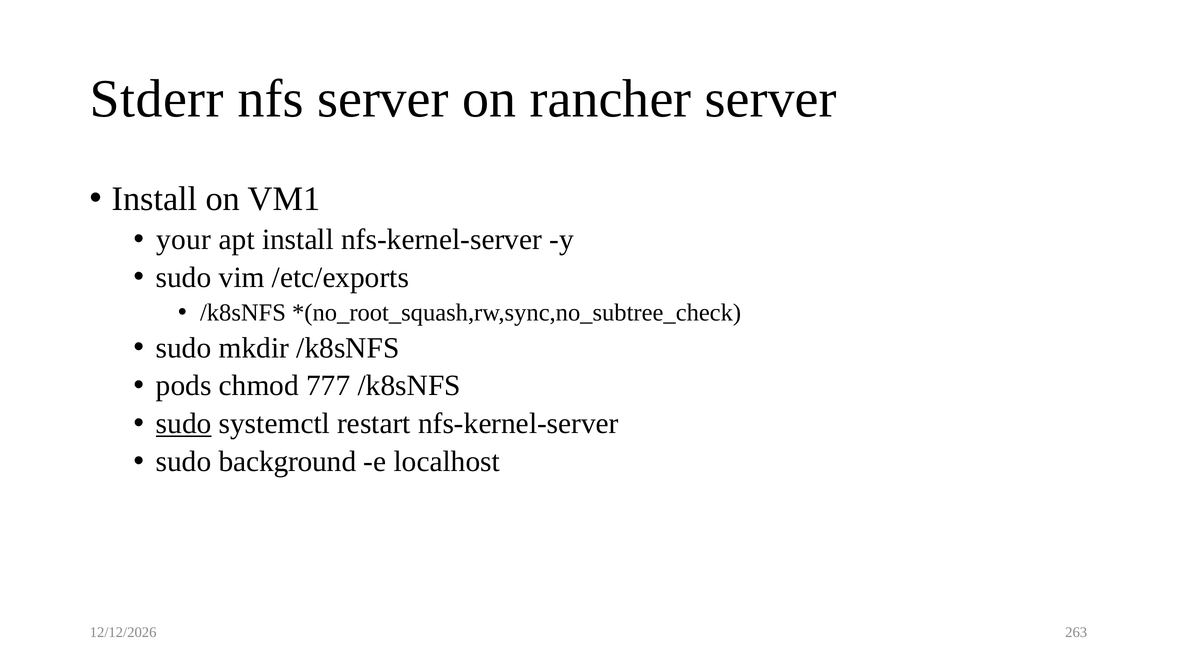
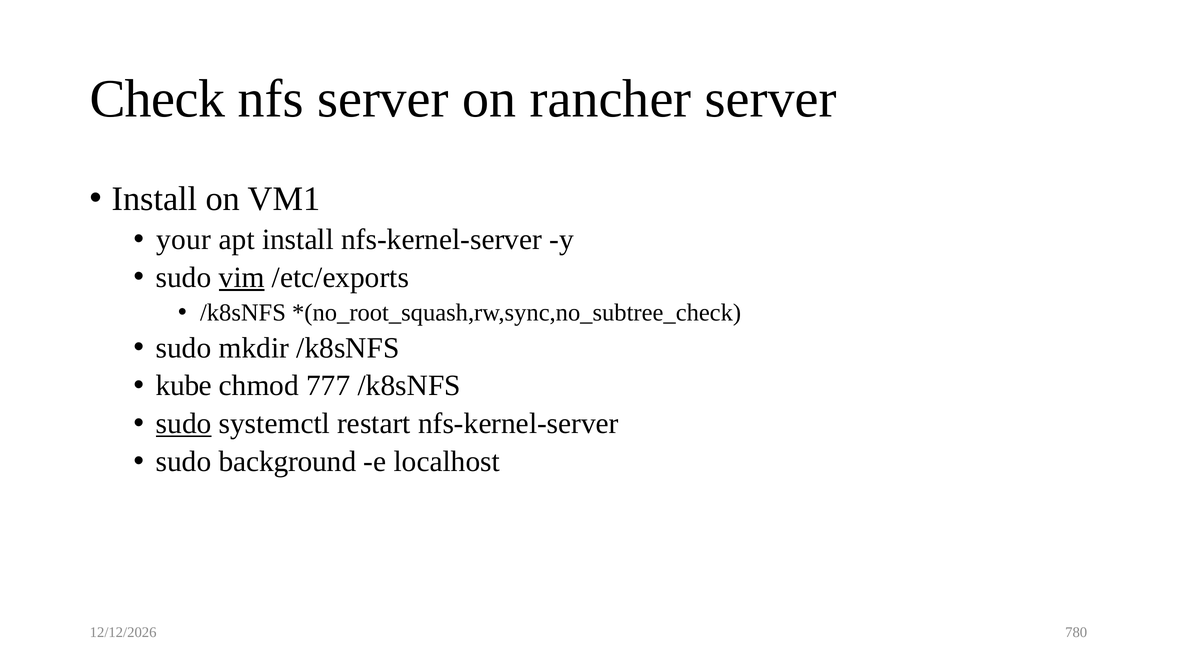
Stderr: Stderr -> Check (157, 99)
vim underline: none -> present (242, 277)
pods: pods -> kube (184, 386)
263: 263 -> 780 (1076, 632)
